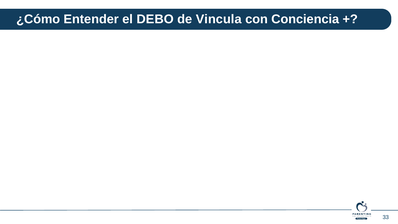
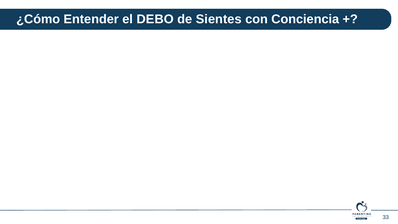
Vincula: Vincula -> Sientes (219, 19)
